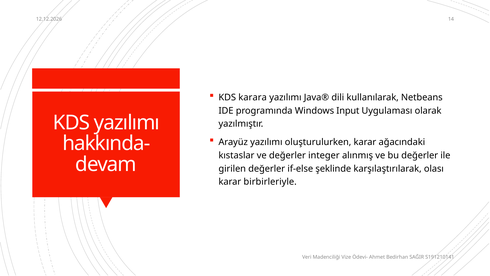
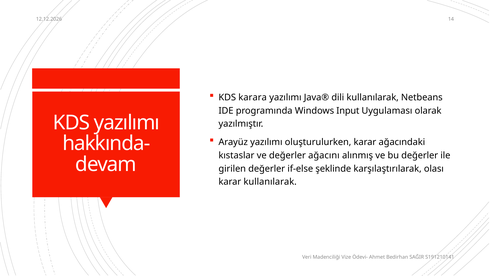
integer: integer -> ağacını (324, 155)
karar birbirleriyle: birbirleriyle -> kullanılarak (270, 182)
